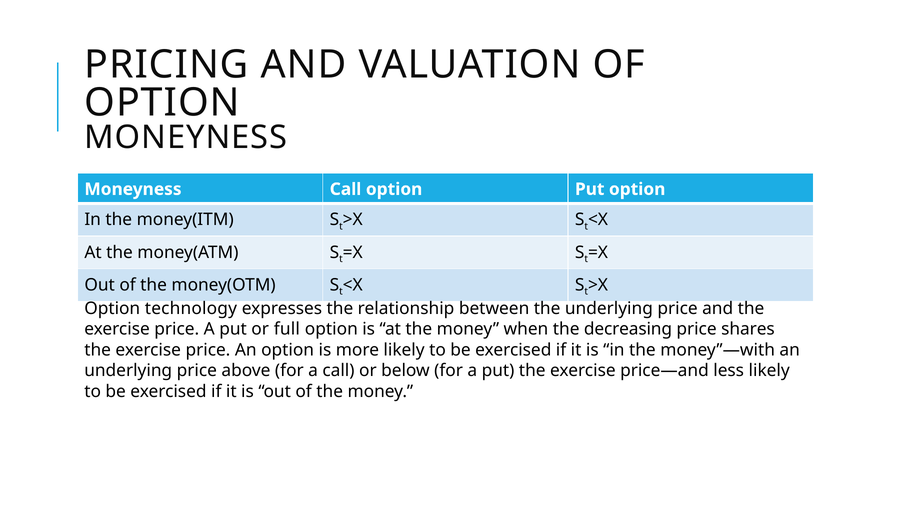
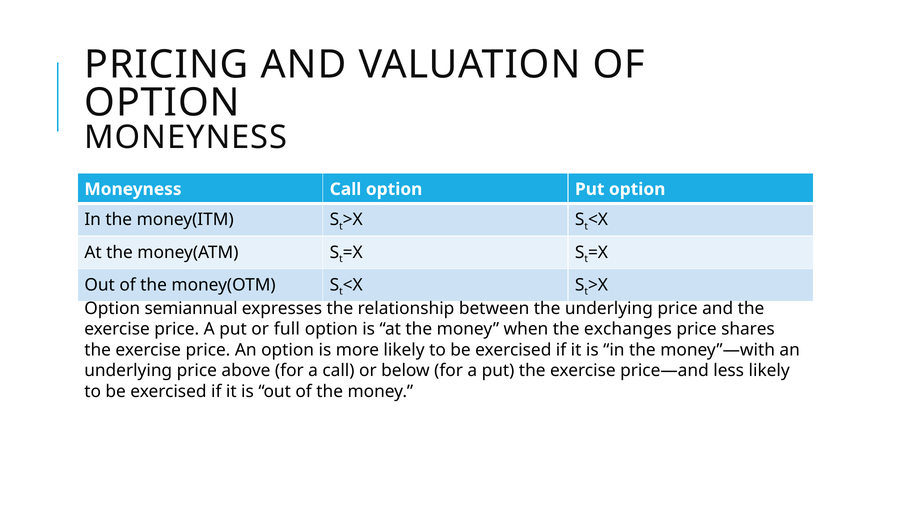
technology: technology -> semiannual (191, 308)
decreasing: decreasing -> exchanges (628, 329)
